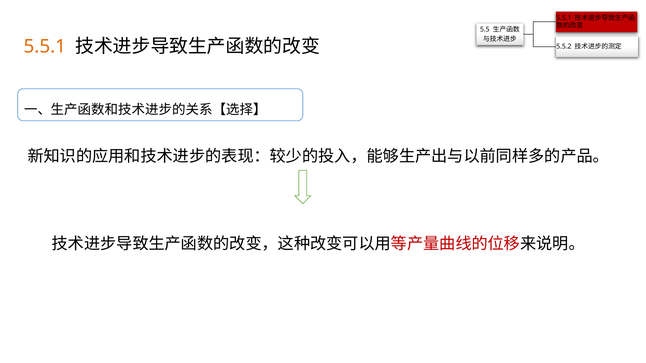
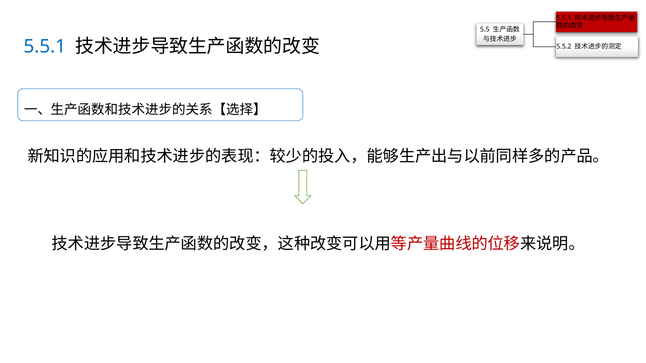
5.5.1 colour: orange -> blue (45, 46)
